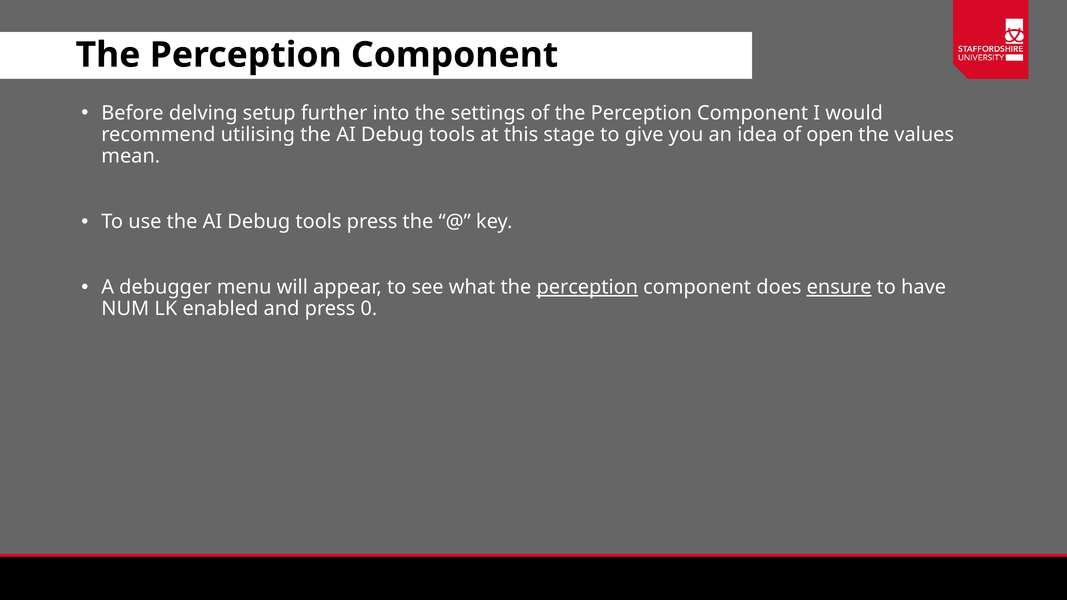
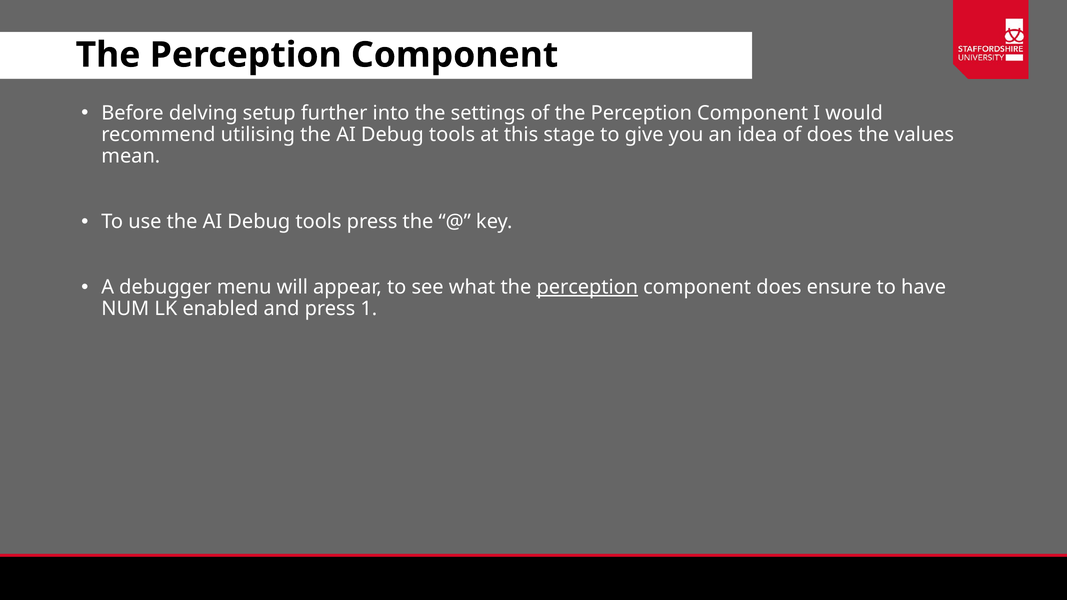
of open: open -> does (830, 135)
ensure underline: present -> none (839, 287)
0: 0 -> 1 (369, 309)
